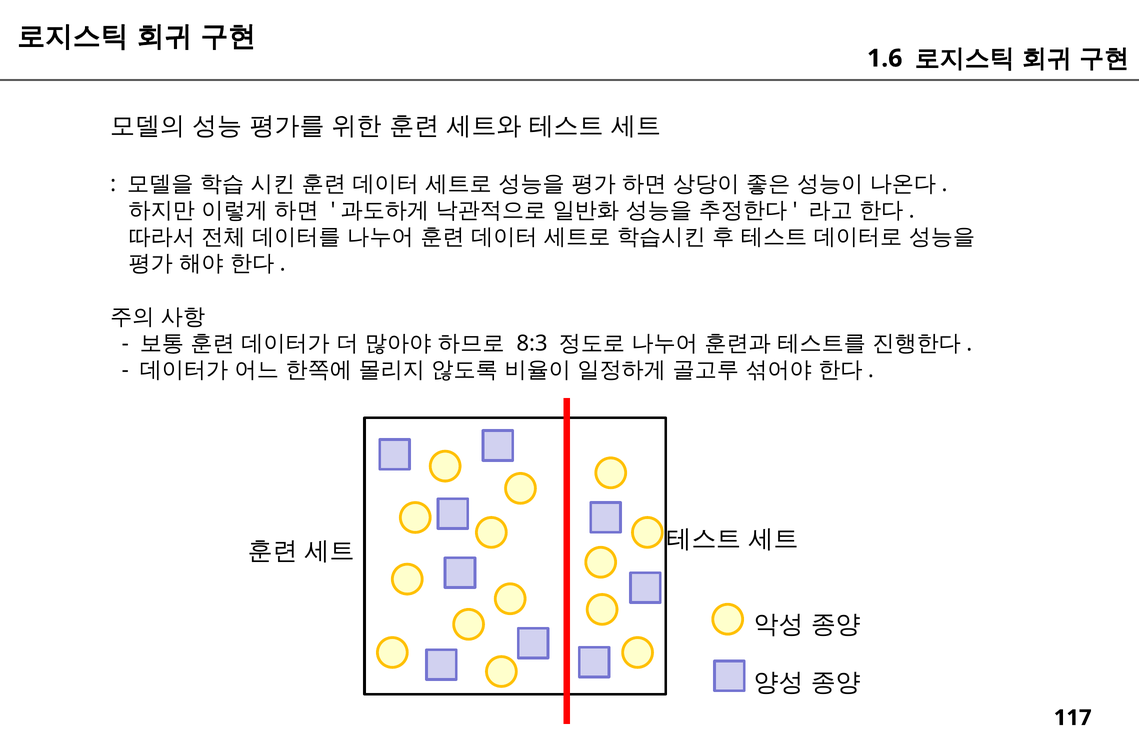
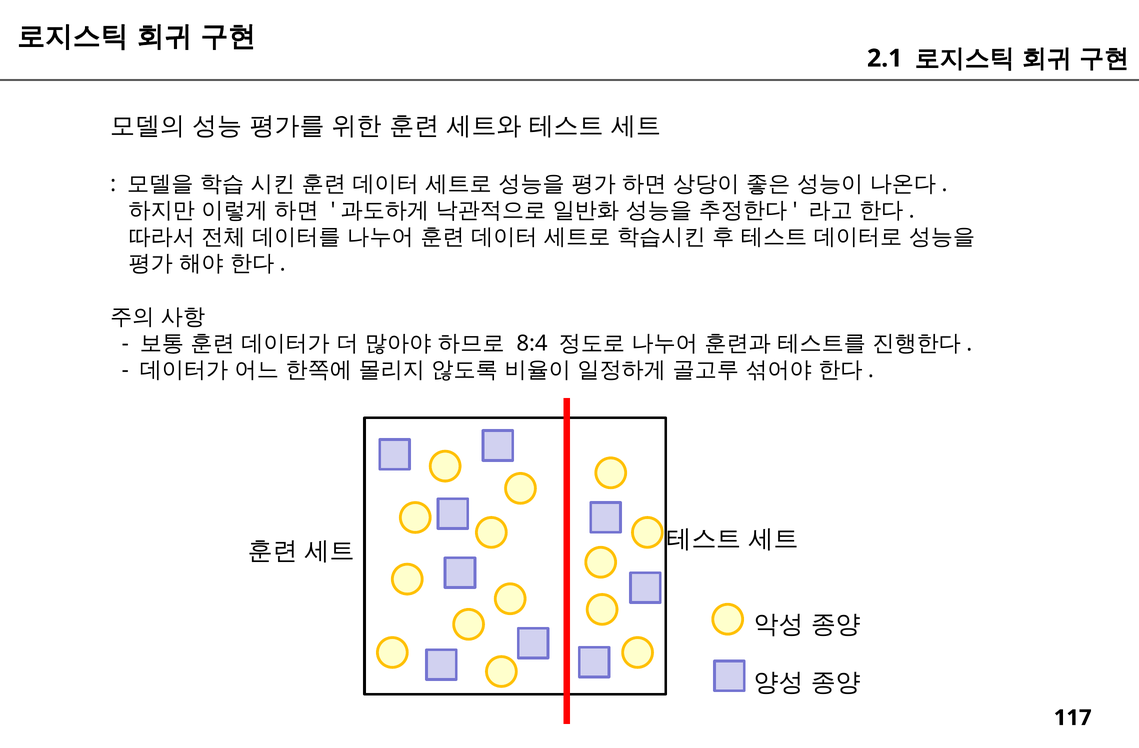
1.6: 1.6 -> 2.1 (885, 58)
8:3: 8:3 -> 8:4 (532, 343)
